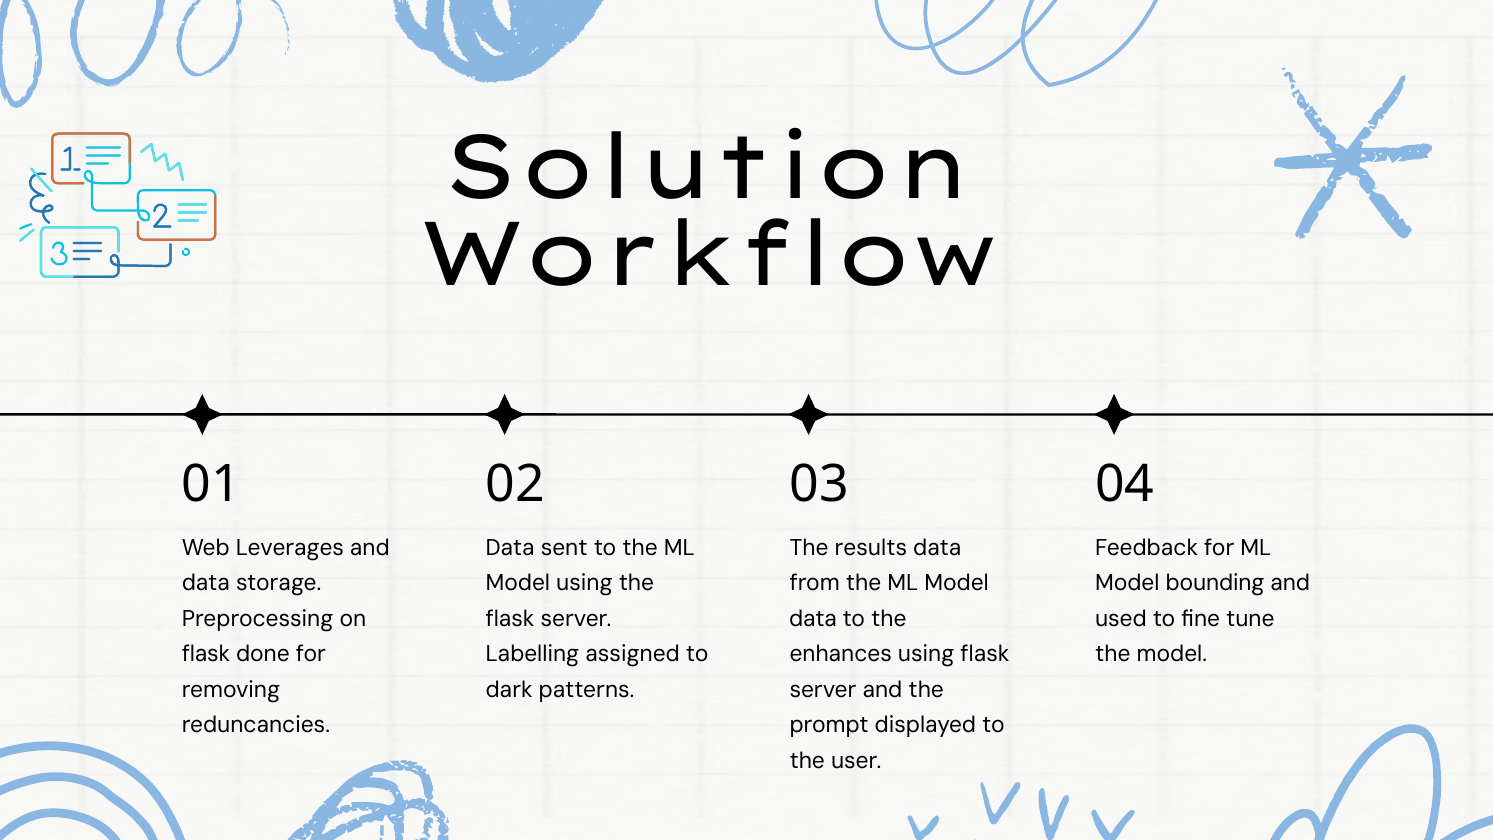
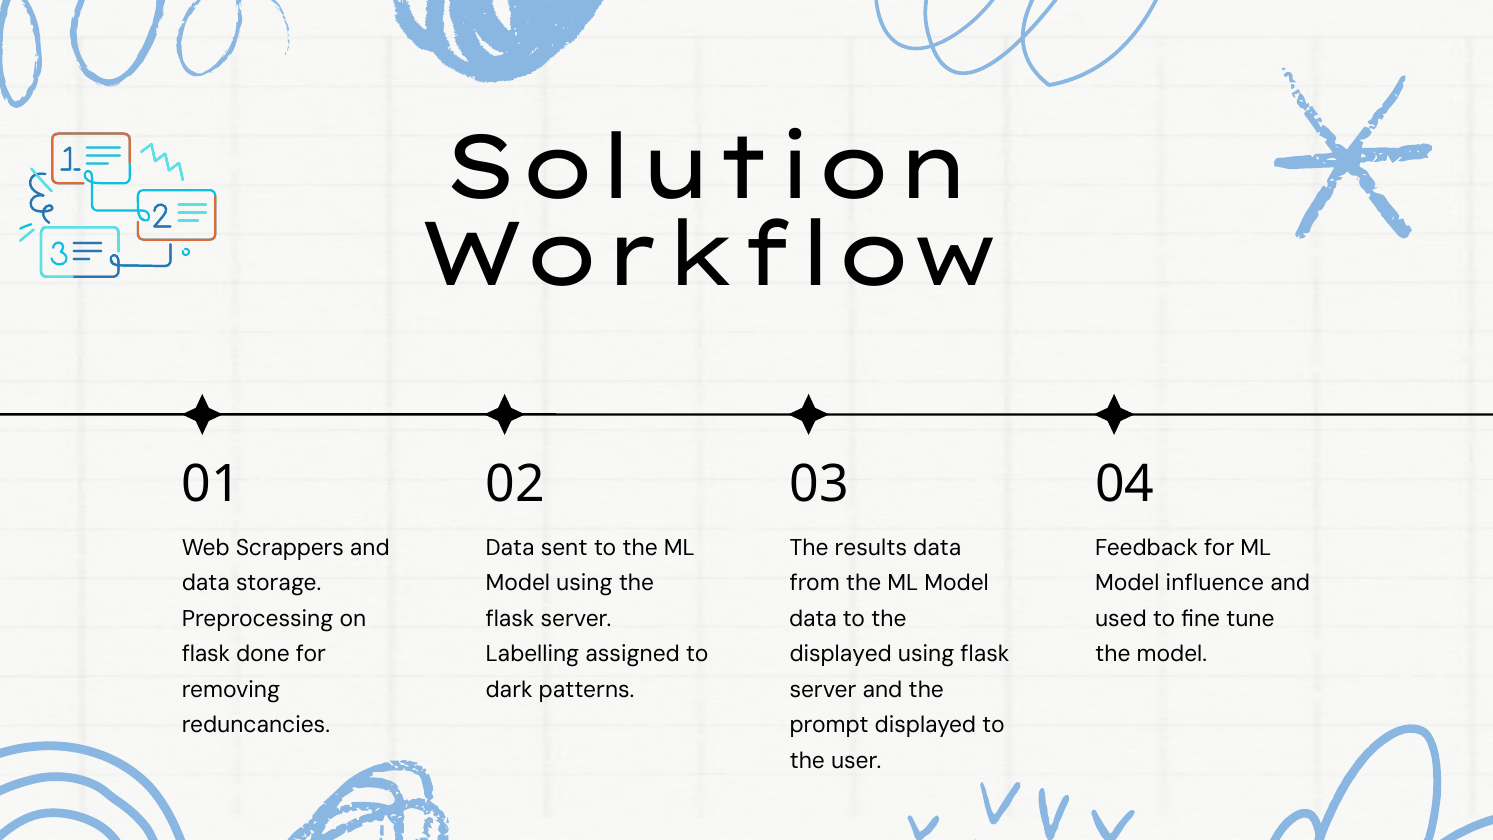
Leverages: Leverages -> Scrappers (290, 547)
bounding: bounding -> influence (1215, 583)
enhances: enhances -> displayed (841, 654)
